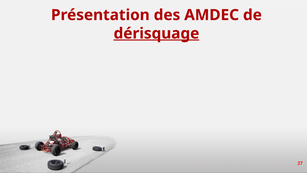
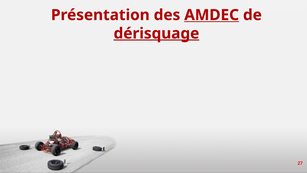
AMDEC underline: none -> present (212, 15)
